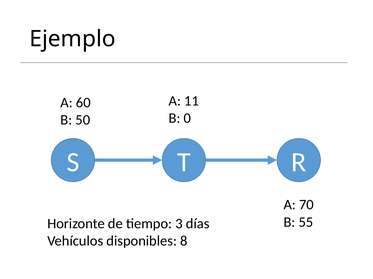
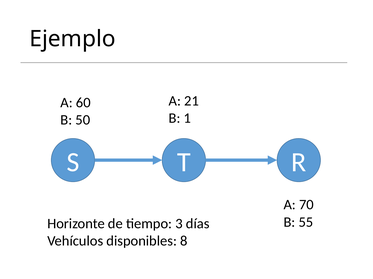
11: 11 -> 21 (192, 101)
0: 0 -> 1 (187, 118)
